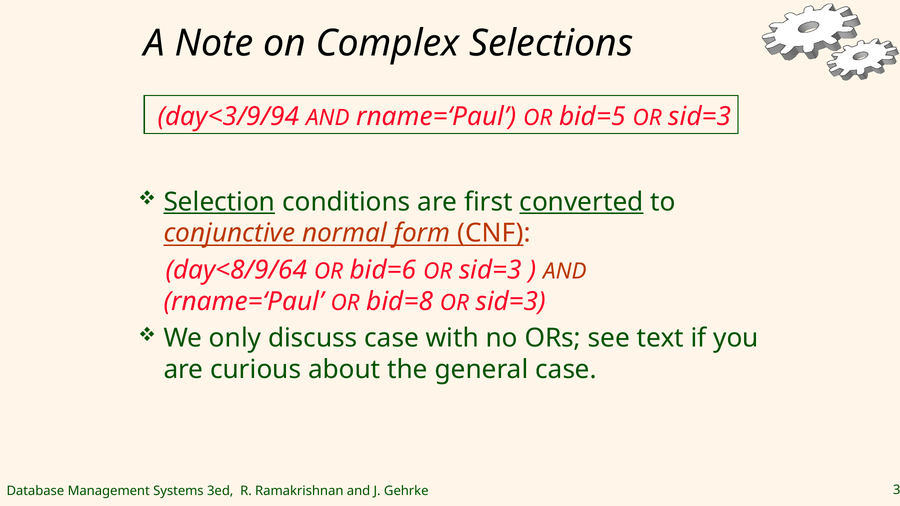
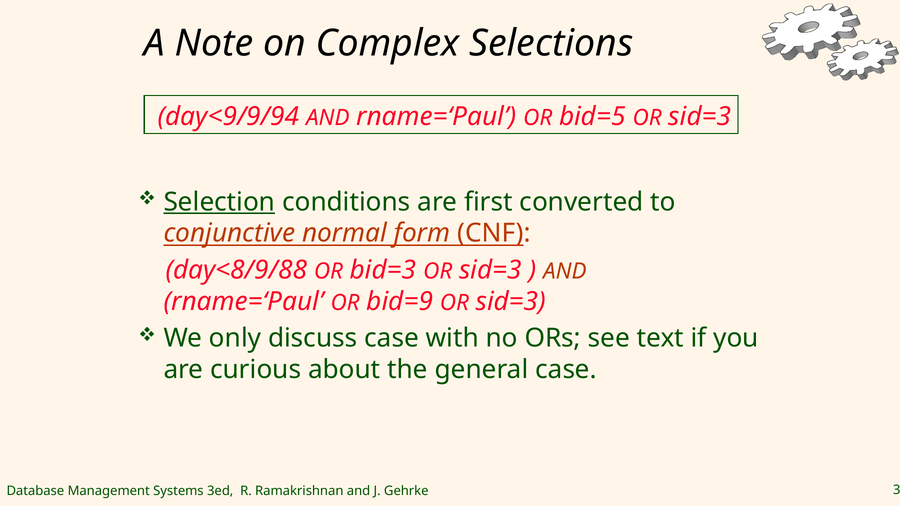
day<3/9/94: day<3/9/94 -> day<9/9/94 (228, 117)
converted underline: present -> none (581, 202)
day<8/9/64: day<8/9/64 -> day<8/9/88 (236, 270)
bid=6: bid=6 -> bid=3 (383, 270)
bid=8: bid=8 -> bid=9 (400, 302)
